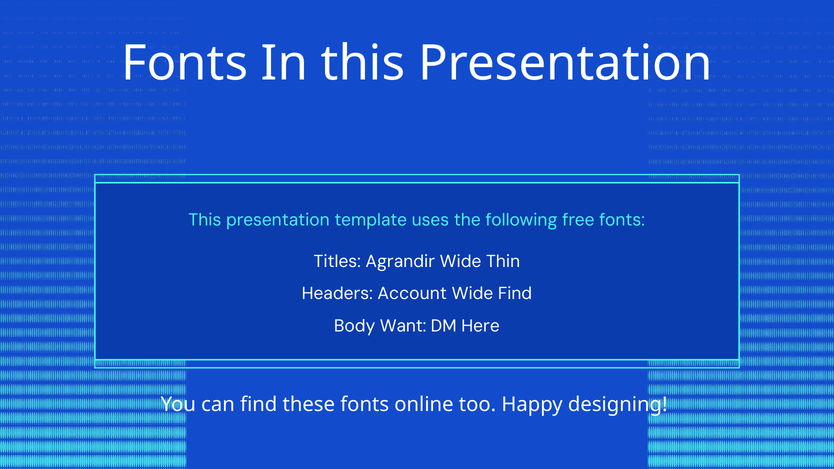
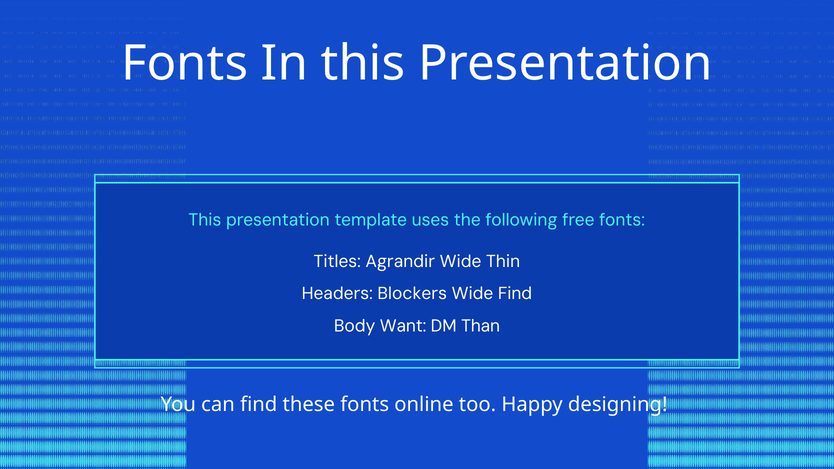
Account: Account -> Blockers (412, 294)
Here: Here -> Than (481, 326)
